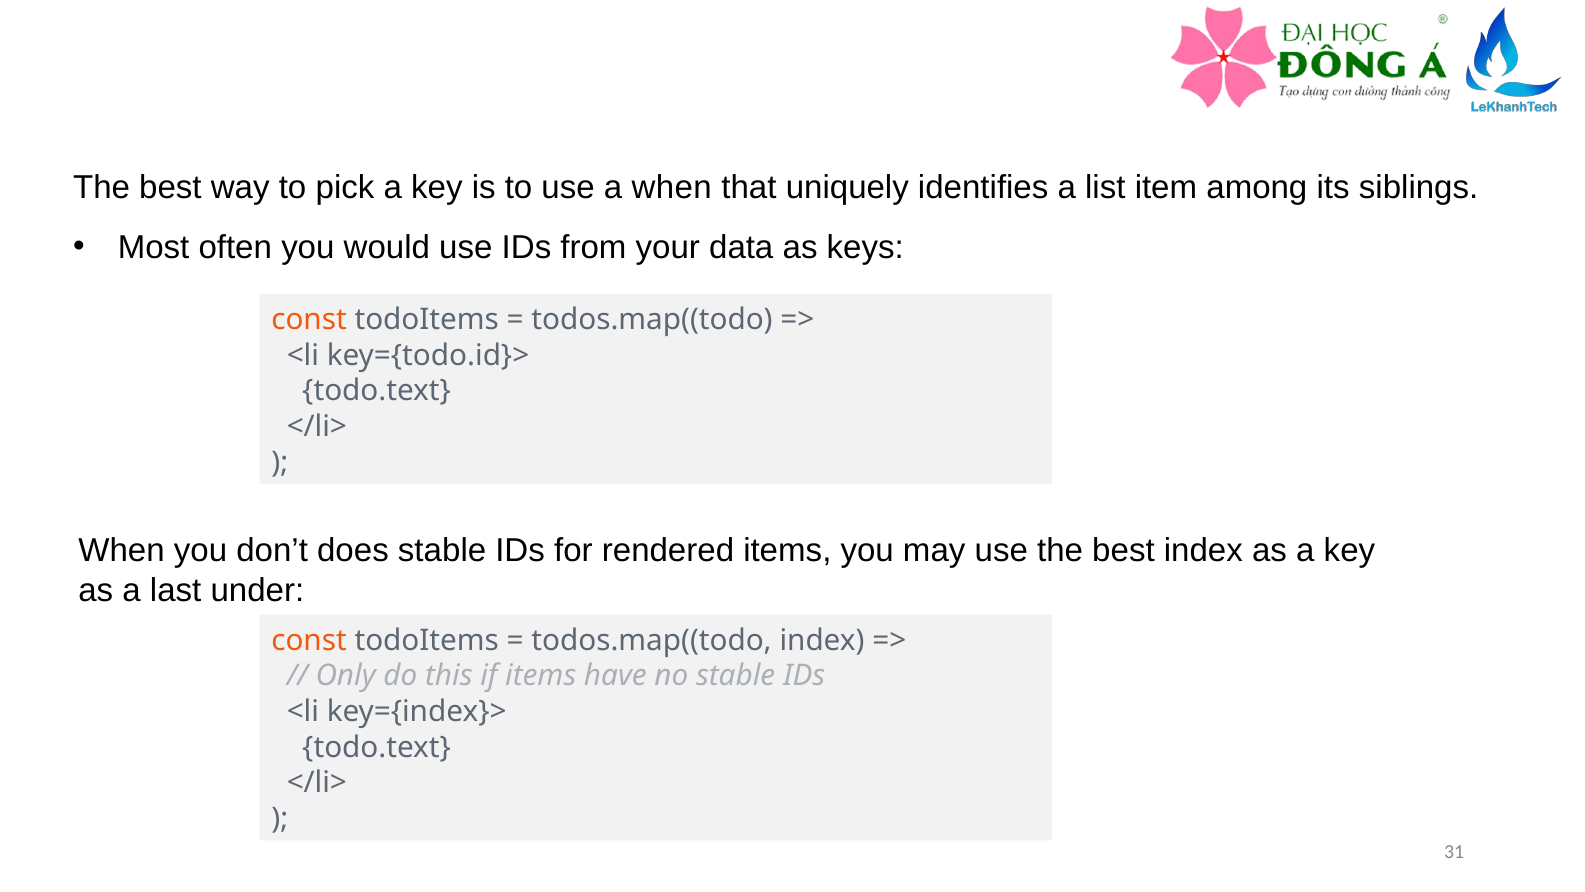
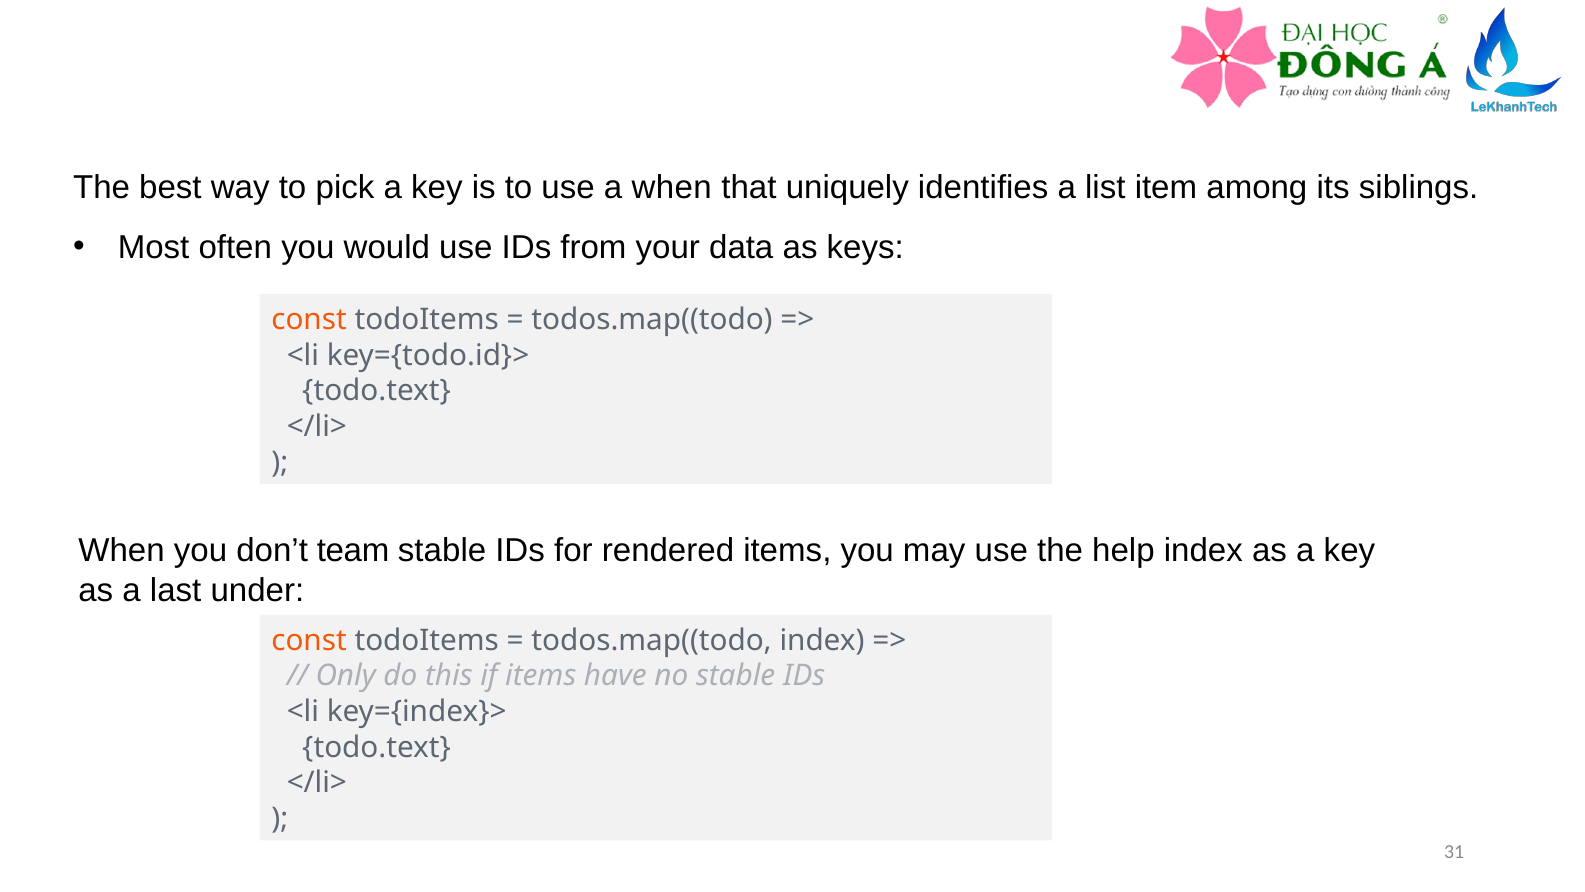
does: does -> team (353, 550)
use the best: best -> help (1123, 550)
